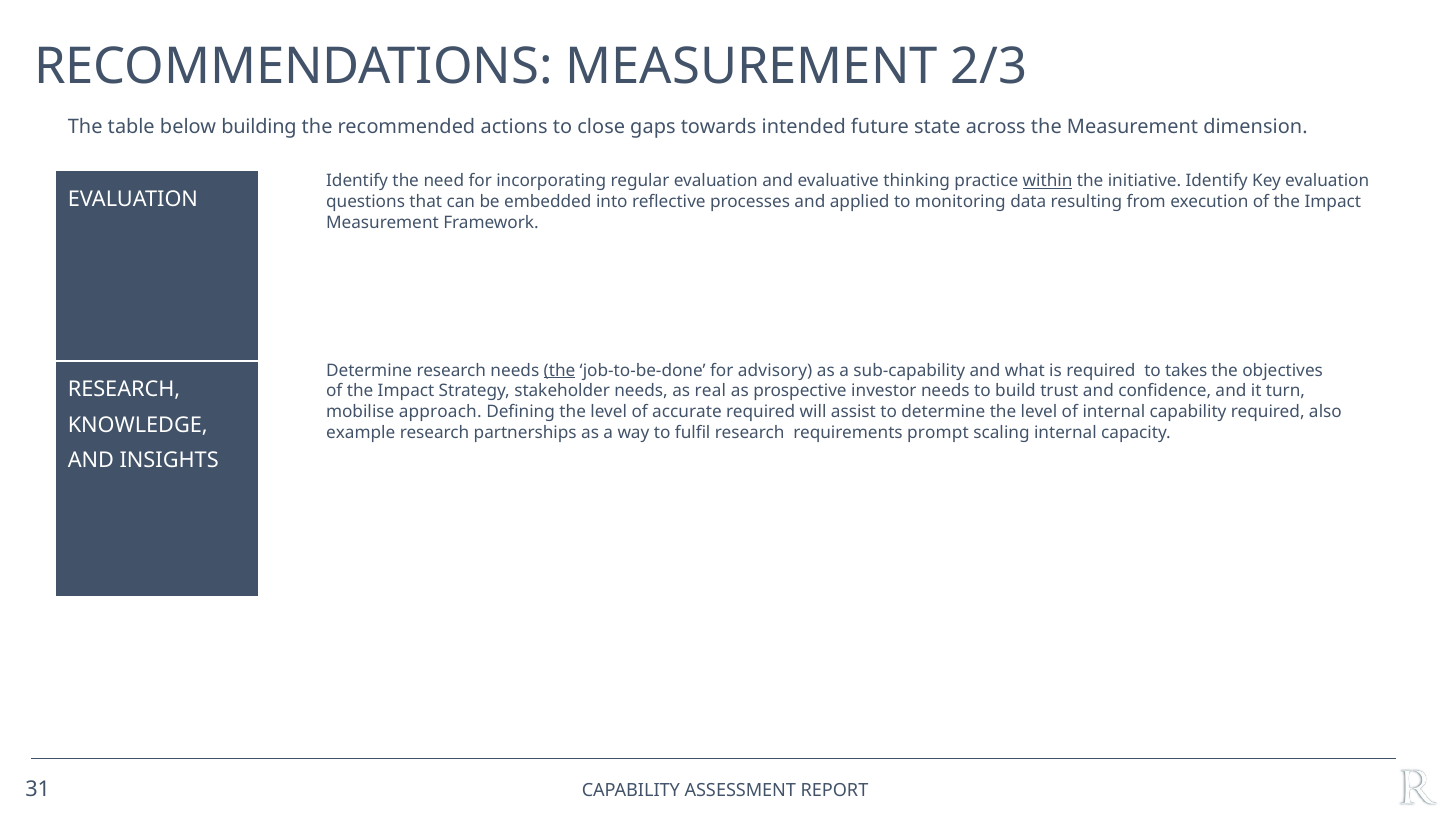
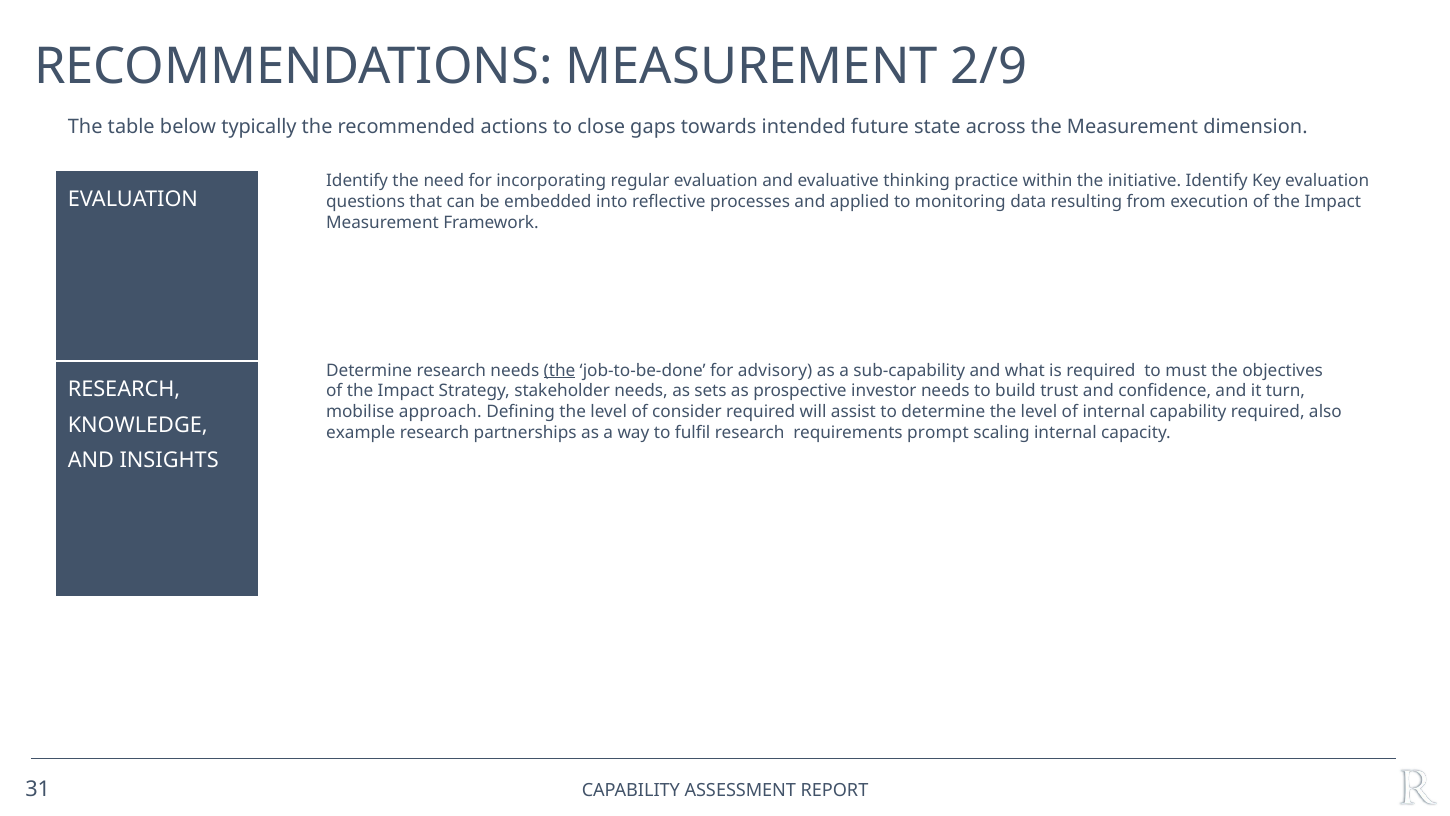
2/3: 2/3 -> 2/9 (989, 67)
building: building -> typically (259, 126)
within underline: present -> none (1048, 181)
takes: takes -> must (1186, 370)
real: real -> sets (711, 391)
accurate: accurate -> consider (687, 412)
